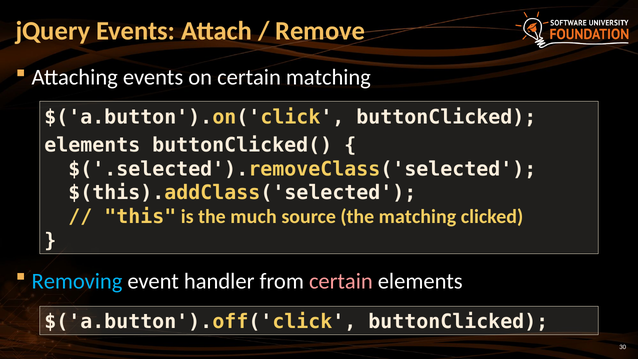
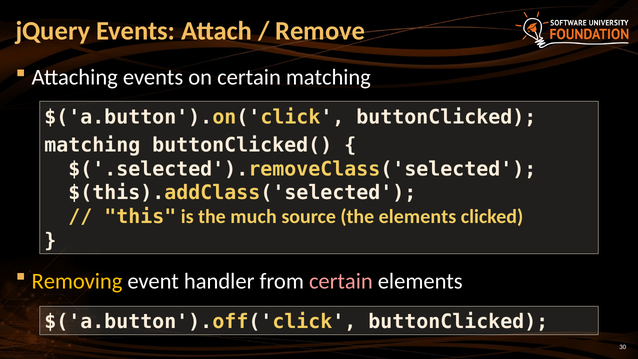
elements: elements -> matching (92, 145)
the matching: matching -> elements (417, 217)
Removing colour: light blue -> yellow (77, 281)
